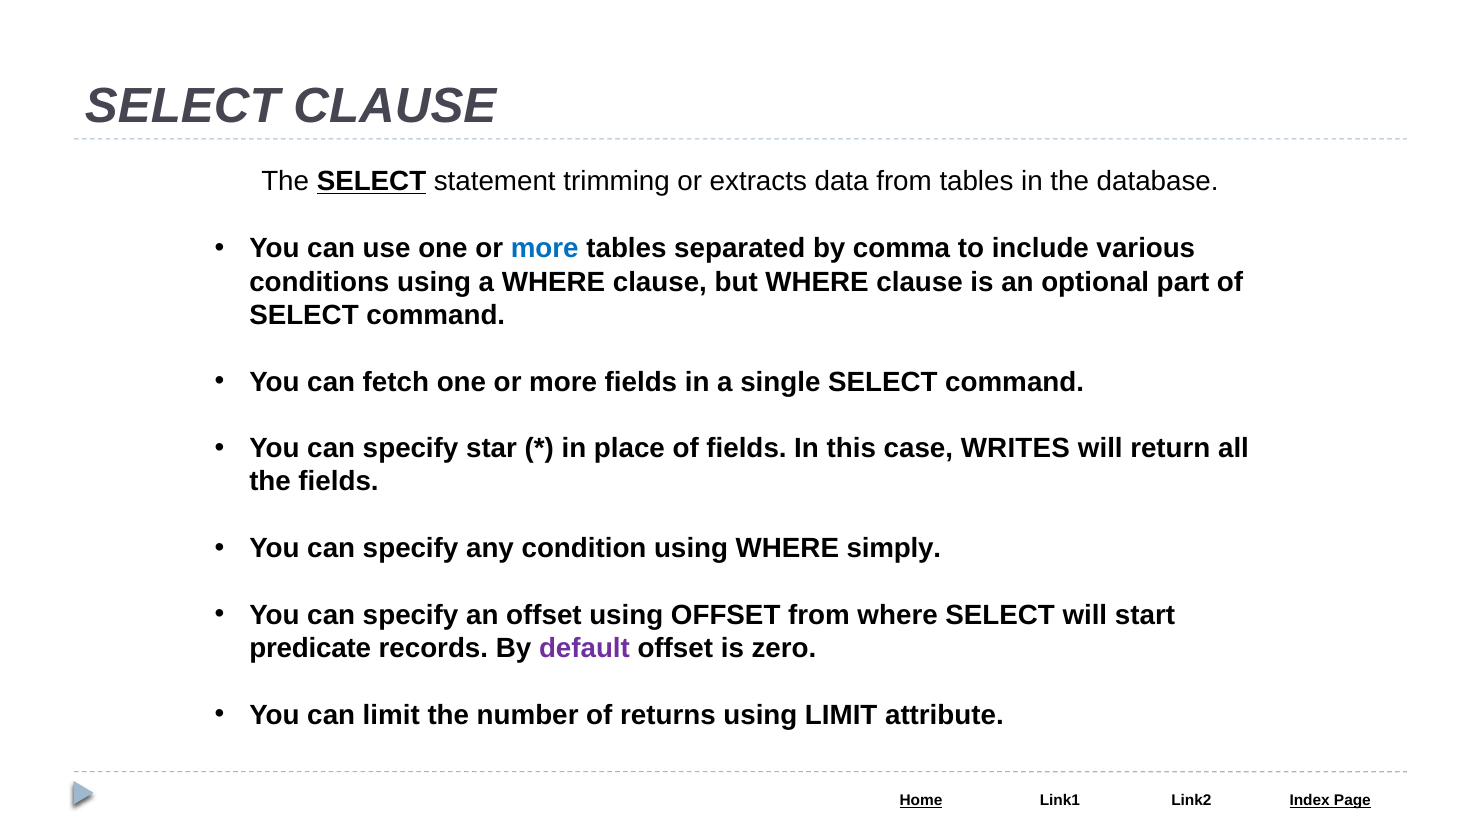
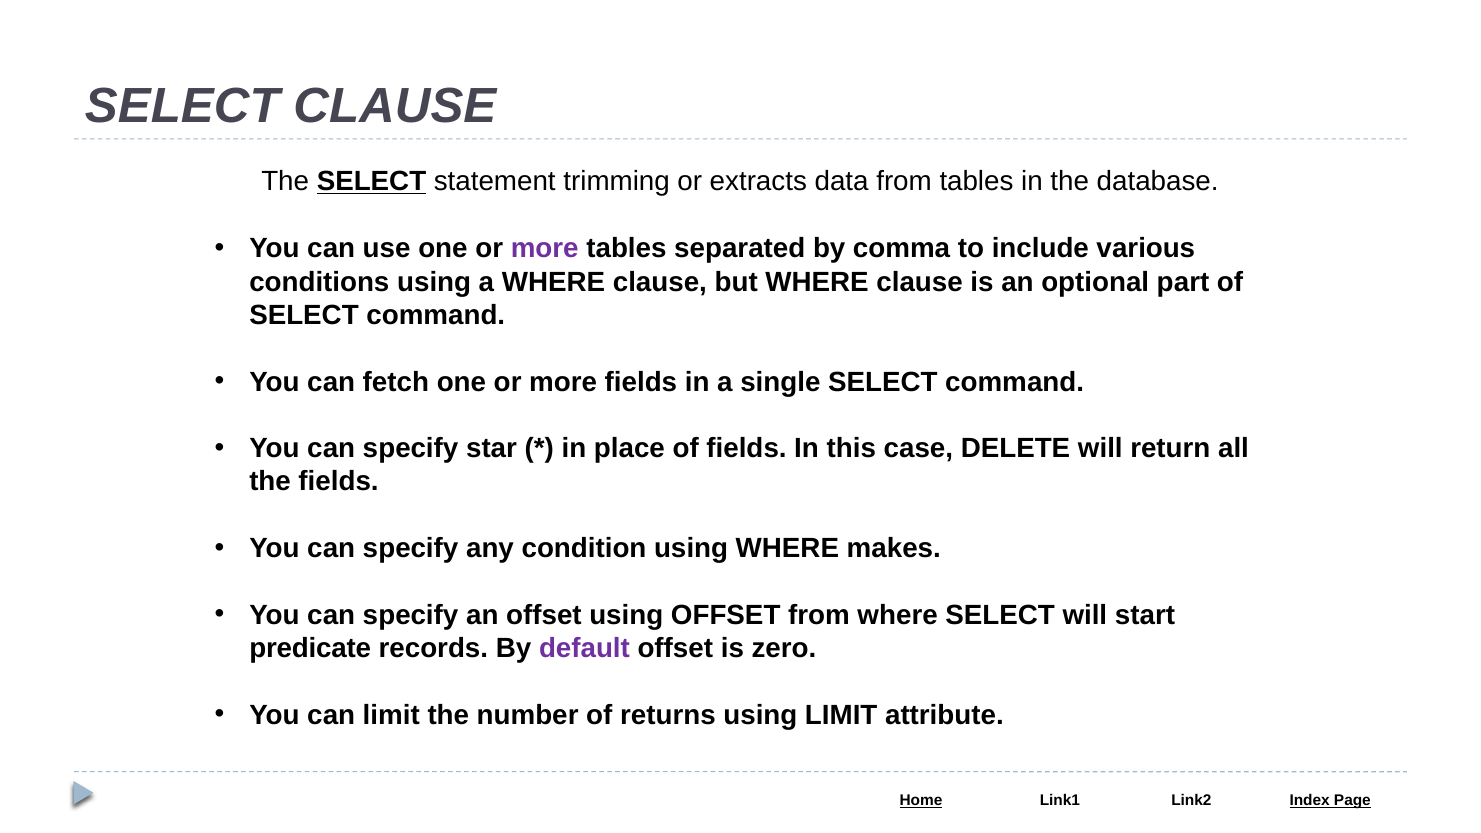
more colour: blue -> purple (545, 249)
WRITES: WRITES -> DELETE (1015, 449)
simply: simply -> makes (894, 548)
